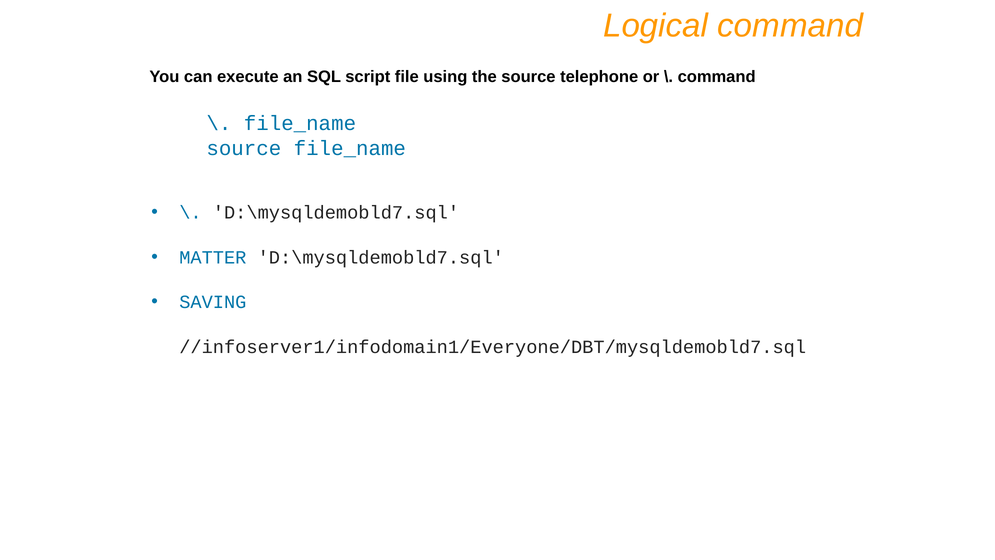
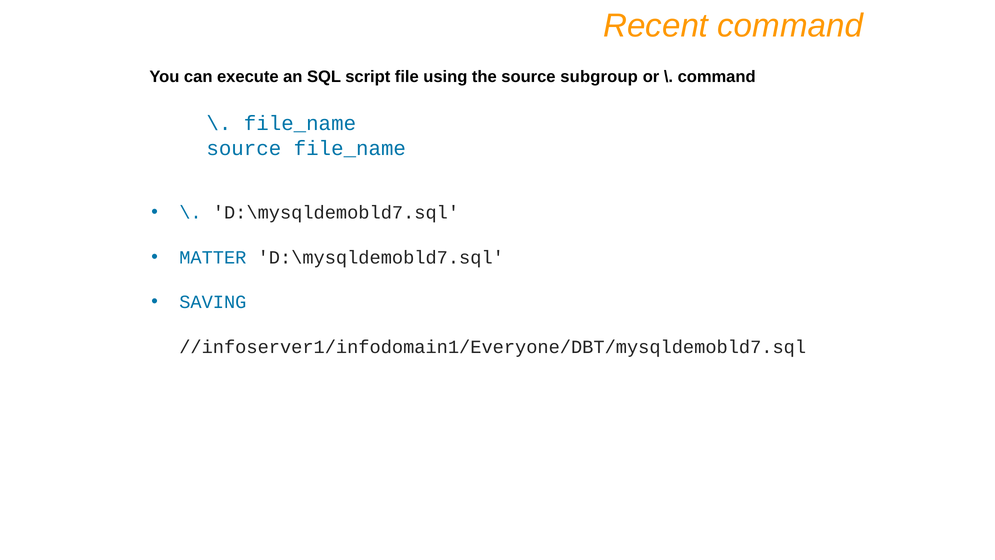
Logical: Logical -> Recent (656, 26)
telephone: telephone -> subgroup (599, 77)
